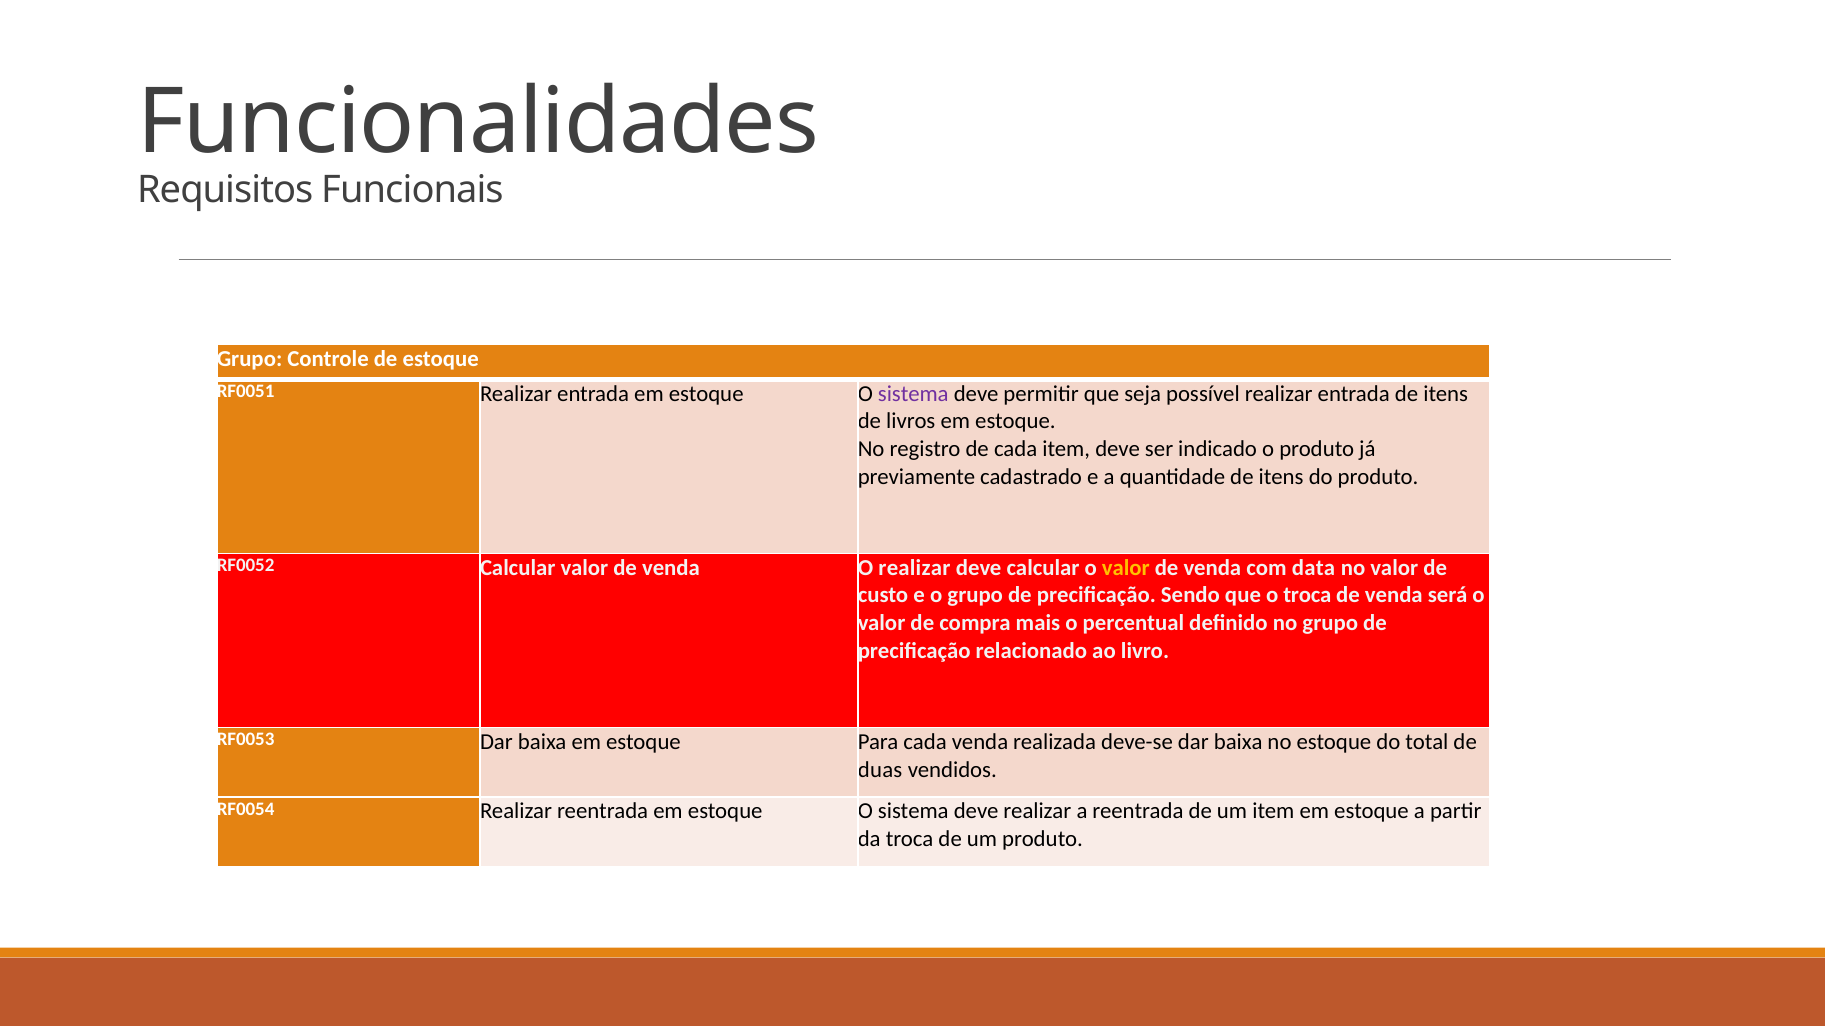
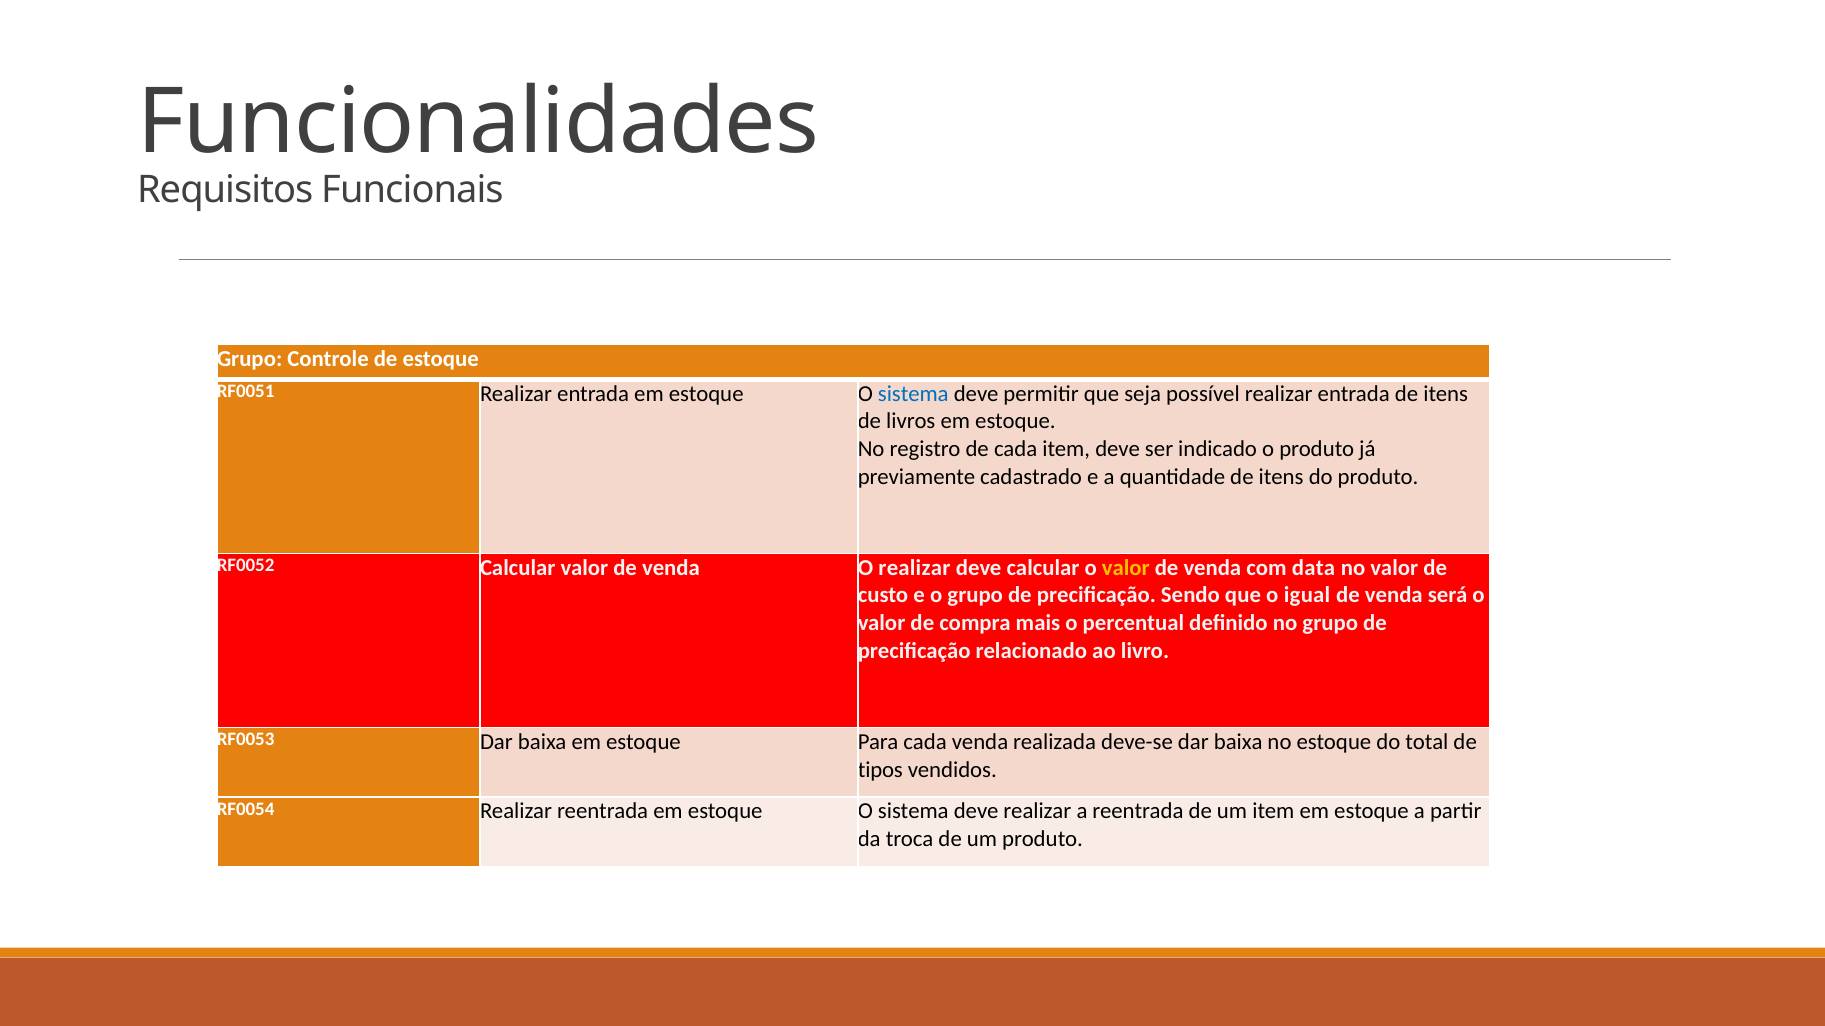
sistema colour: purple -> blue (913, 394)
o troca: troca -> igual (1307, 596)
duas: duas -> tipos (880, 770)
